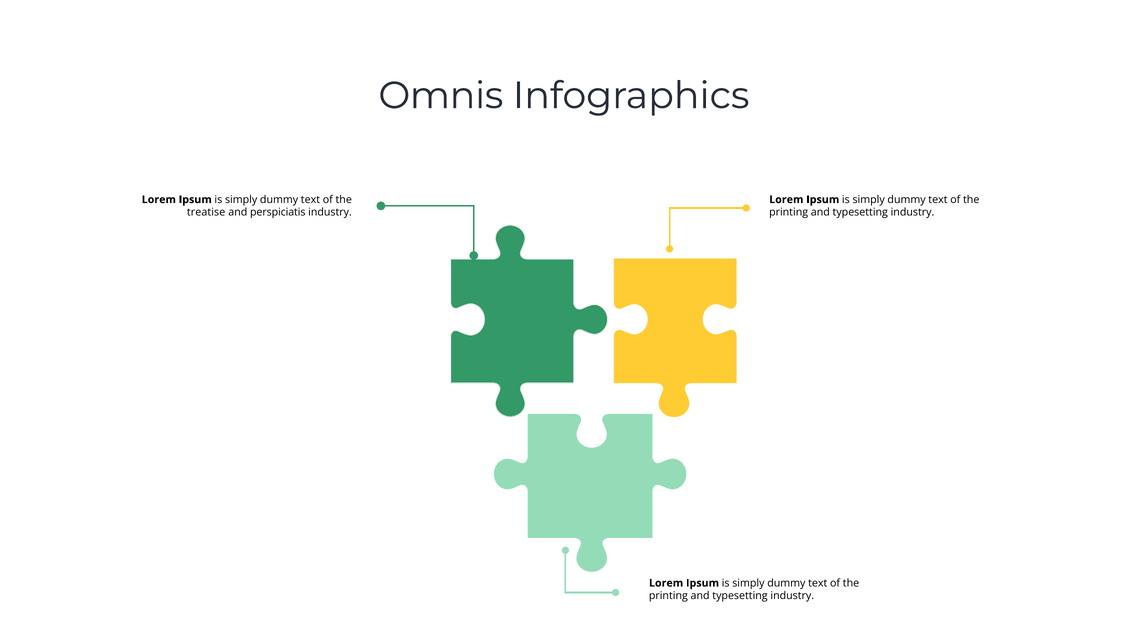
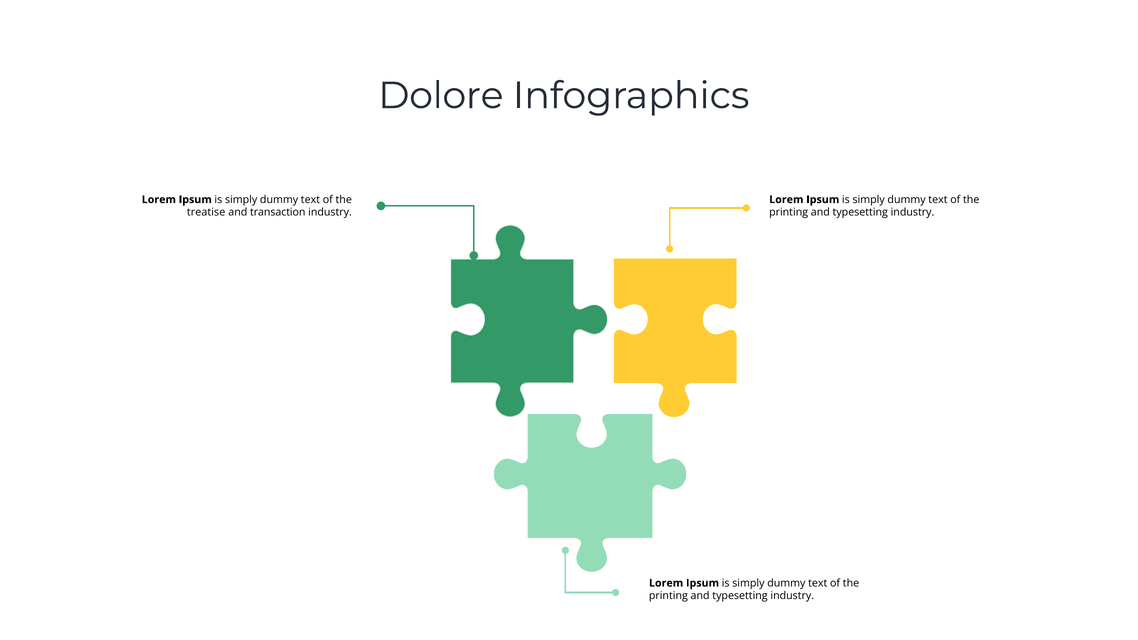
Omnis: Omnis -> Dolore (441, 96)
perspiciatis: perspiciatis -> transaction (278, 212)
